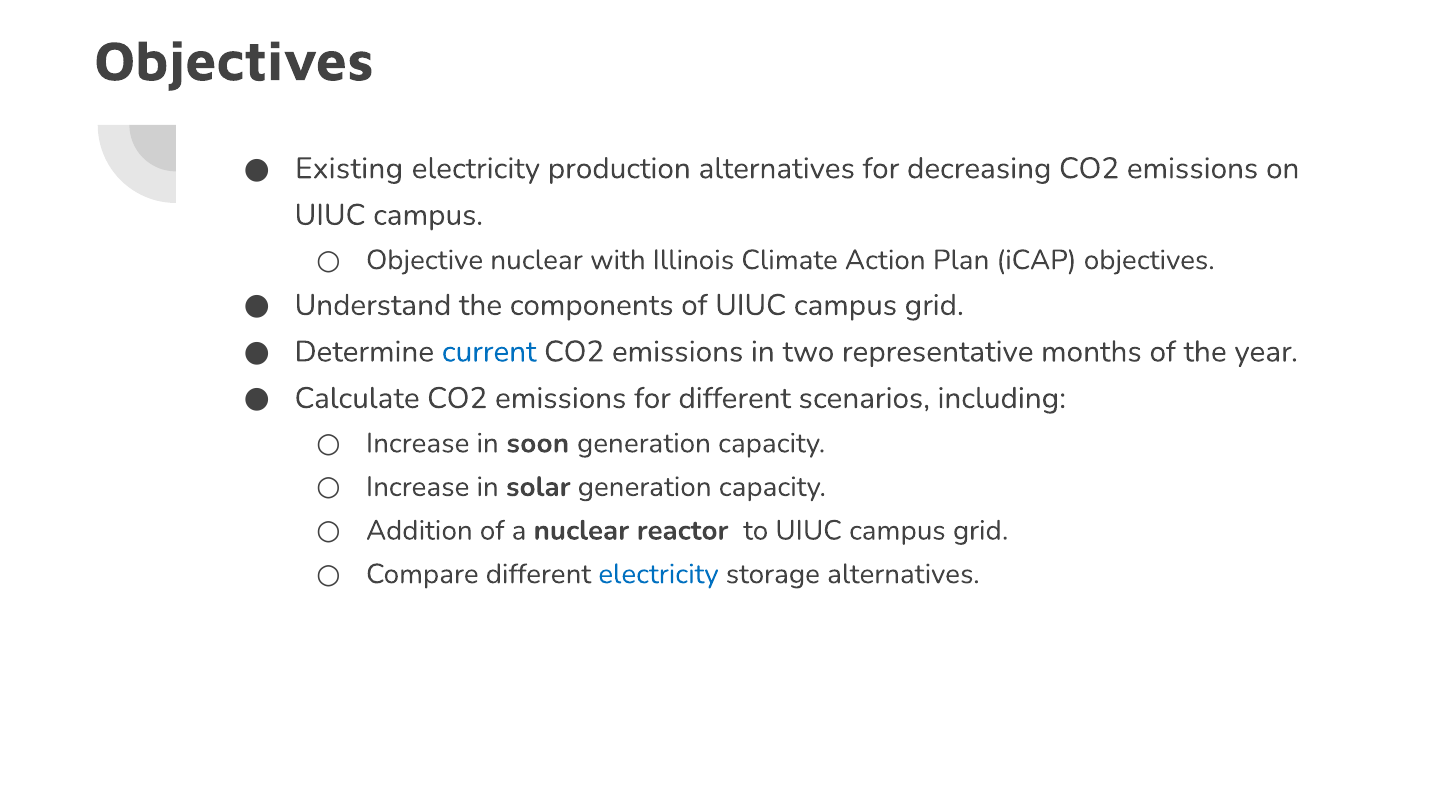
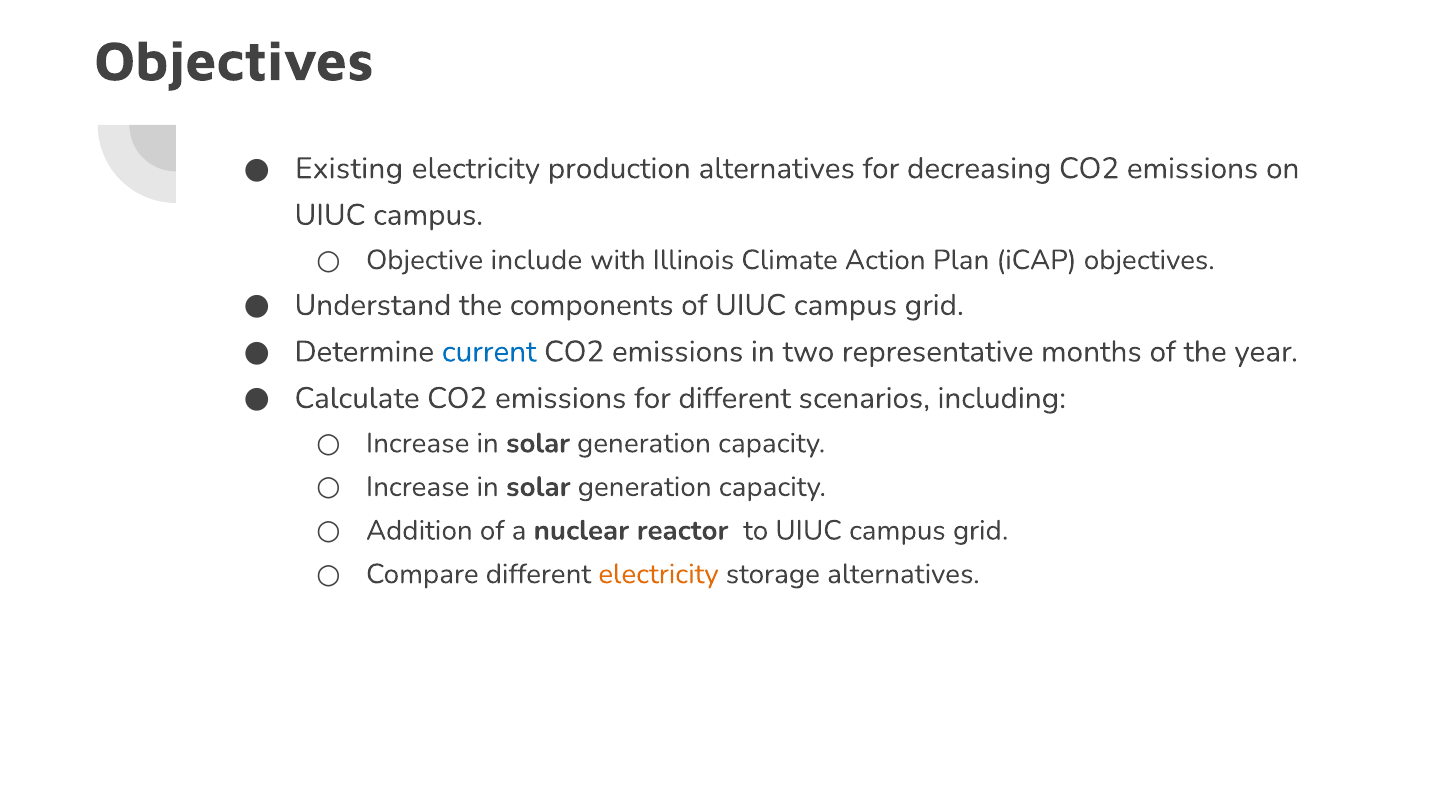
Objective nuclear: nuclear -> include (536, 260)
soon: soon -> solar (538, 443)
electricity colour: blue -> orange (658, 574)
